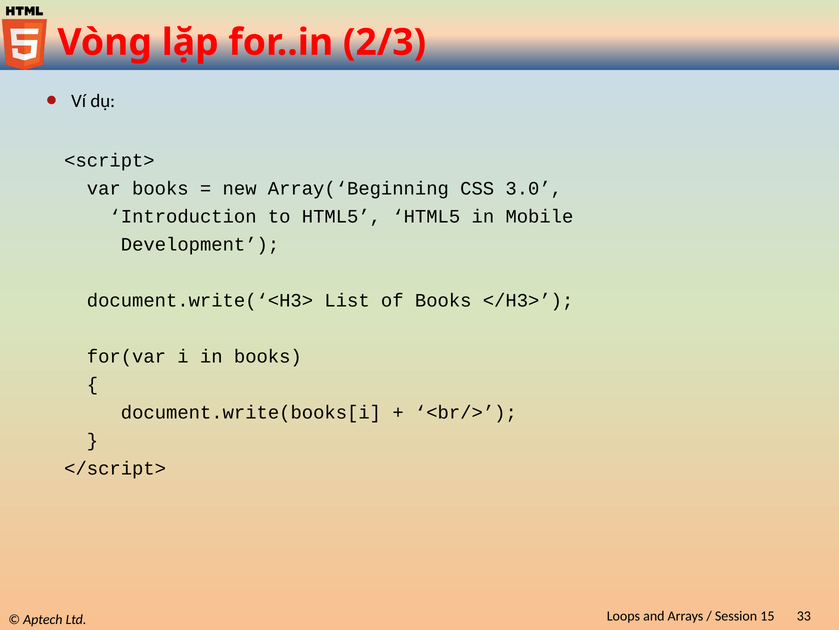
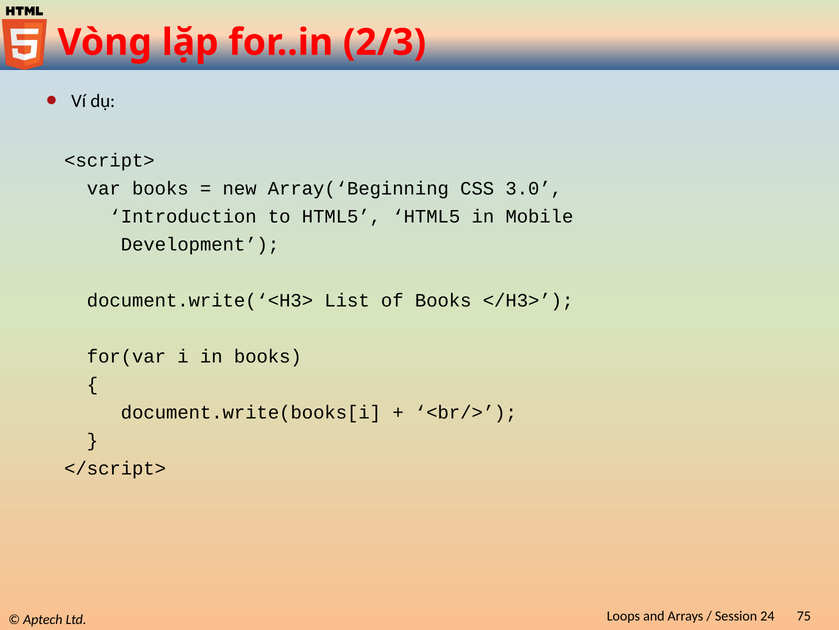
15: 15 -> 24 (767, 615)
33: 33 -> 75 (804, 615)
